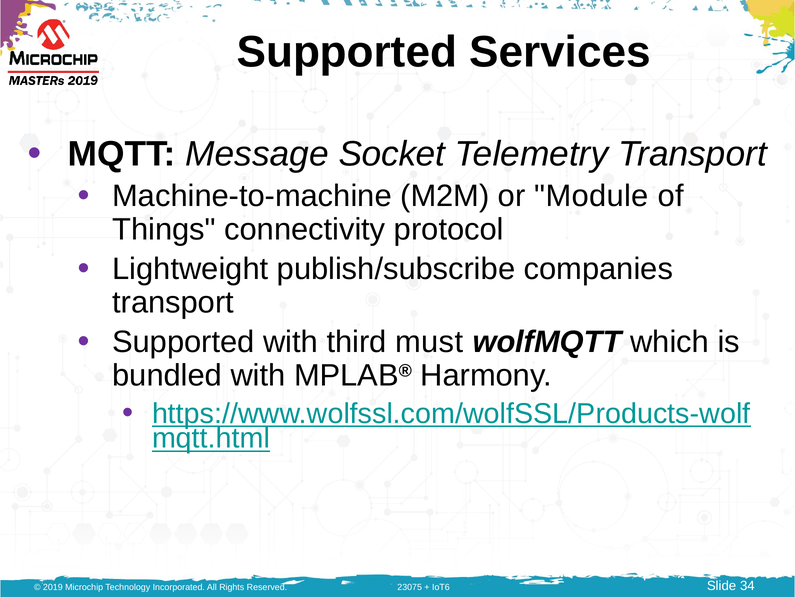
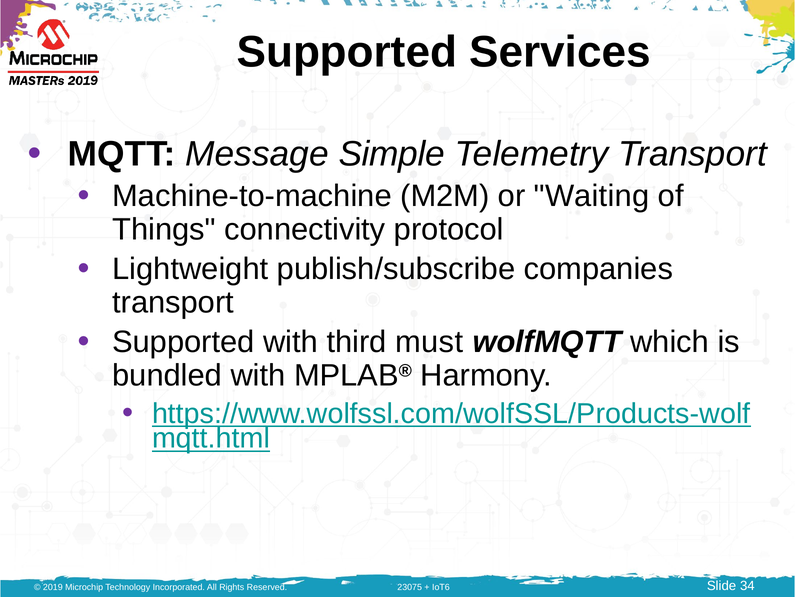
Socket: Socket -> Simple (392, 154)
Module: Module -> Waiting (592, 196)
